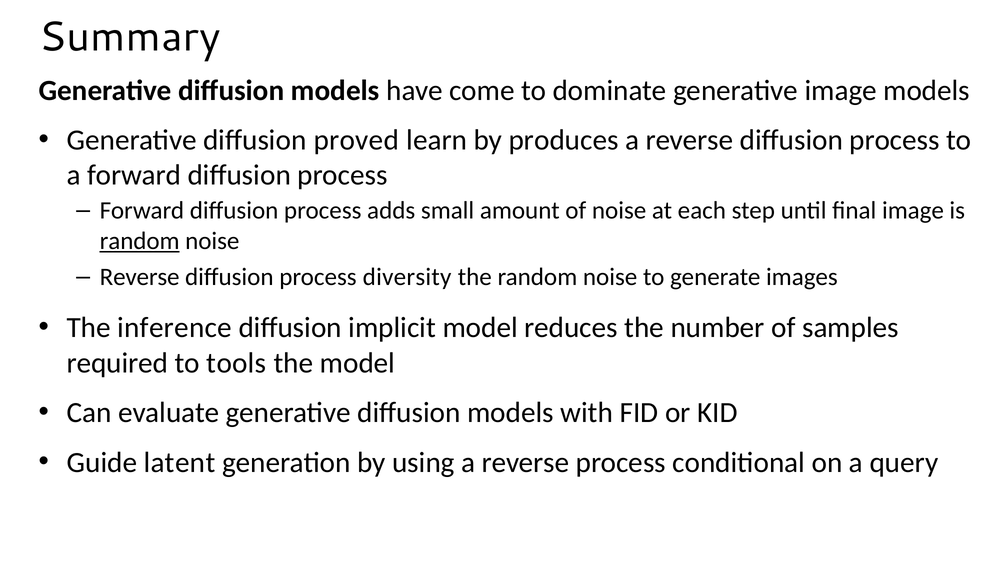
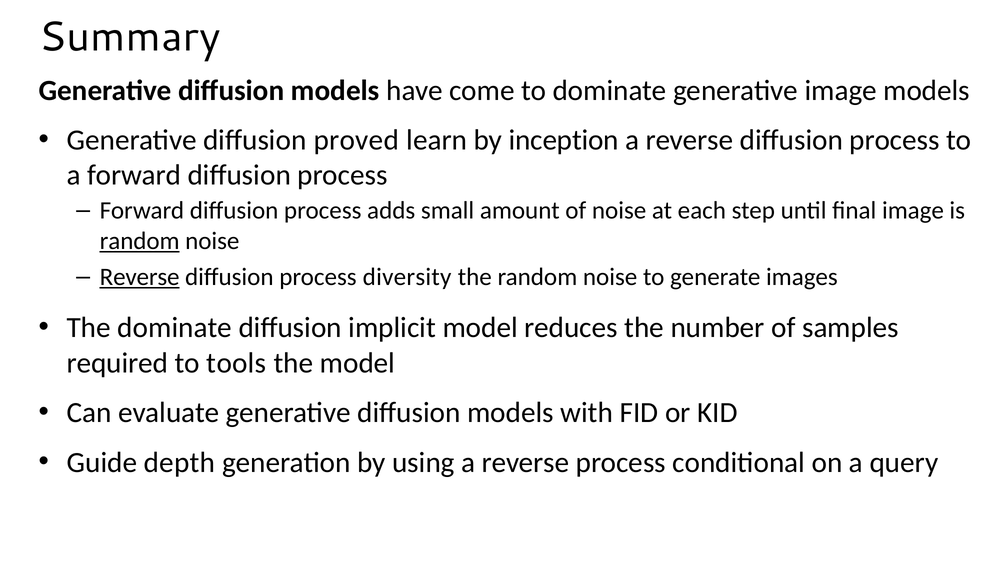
produces: produces -> inception (564, 140)
Reverse underline: none -> present (140, 277)
The inference: inference -> dominate (175, 328)
latent: latent -> depth (180, 463)
